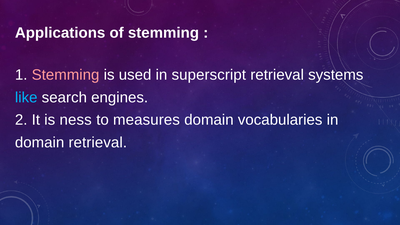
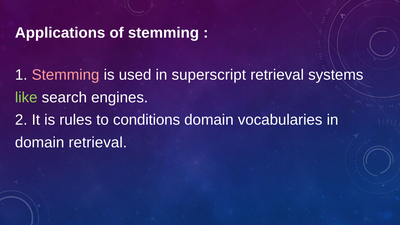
like colour: light blue -> light green (26, 97)
ness: ness -> rules (76, 120)
measures: measures -> conditions (147, 120)
